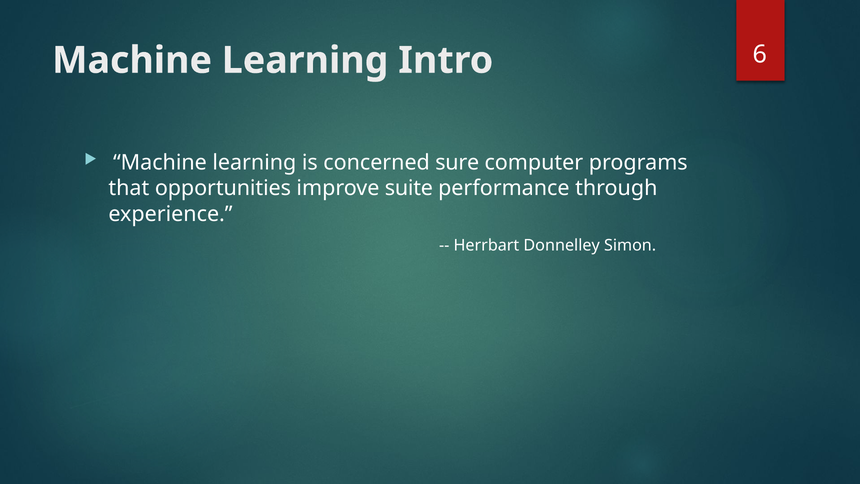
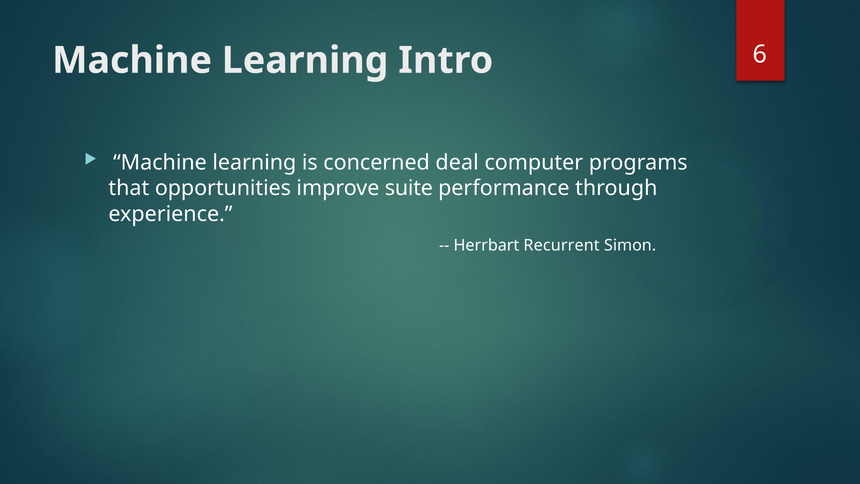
sure: sure -> deal (457, 162)
Donnelley: Donnelley -> Recurrent (562, 245)
